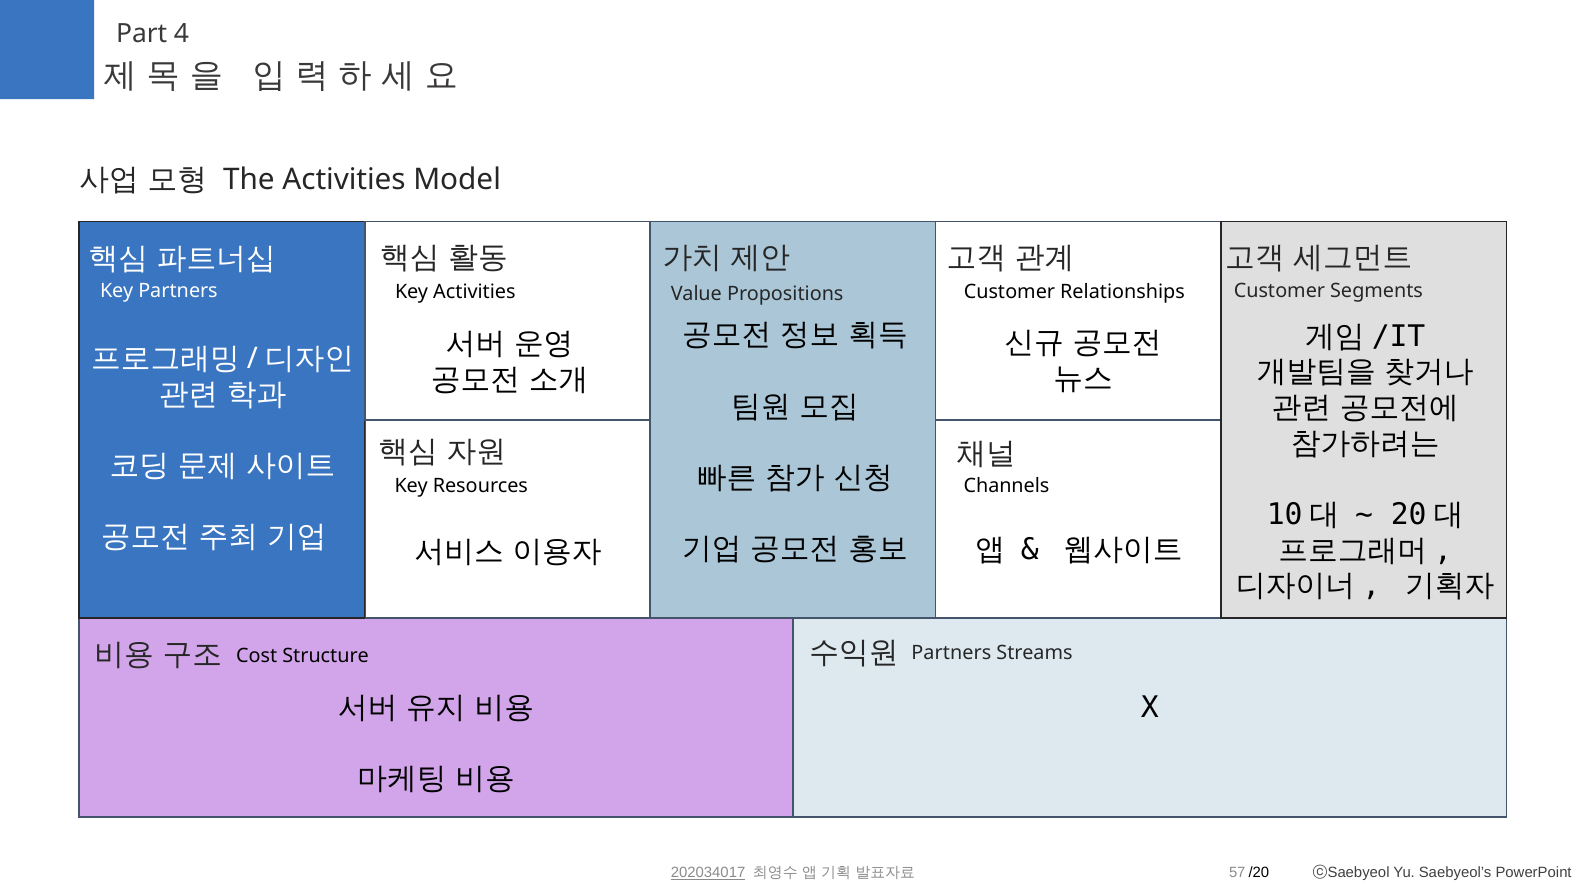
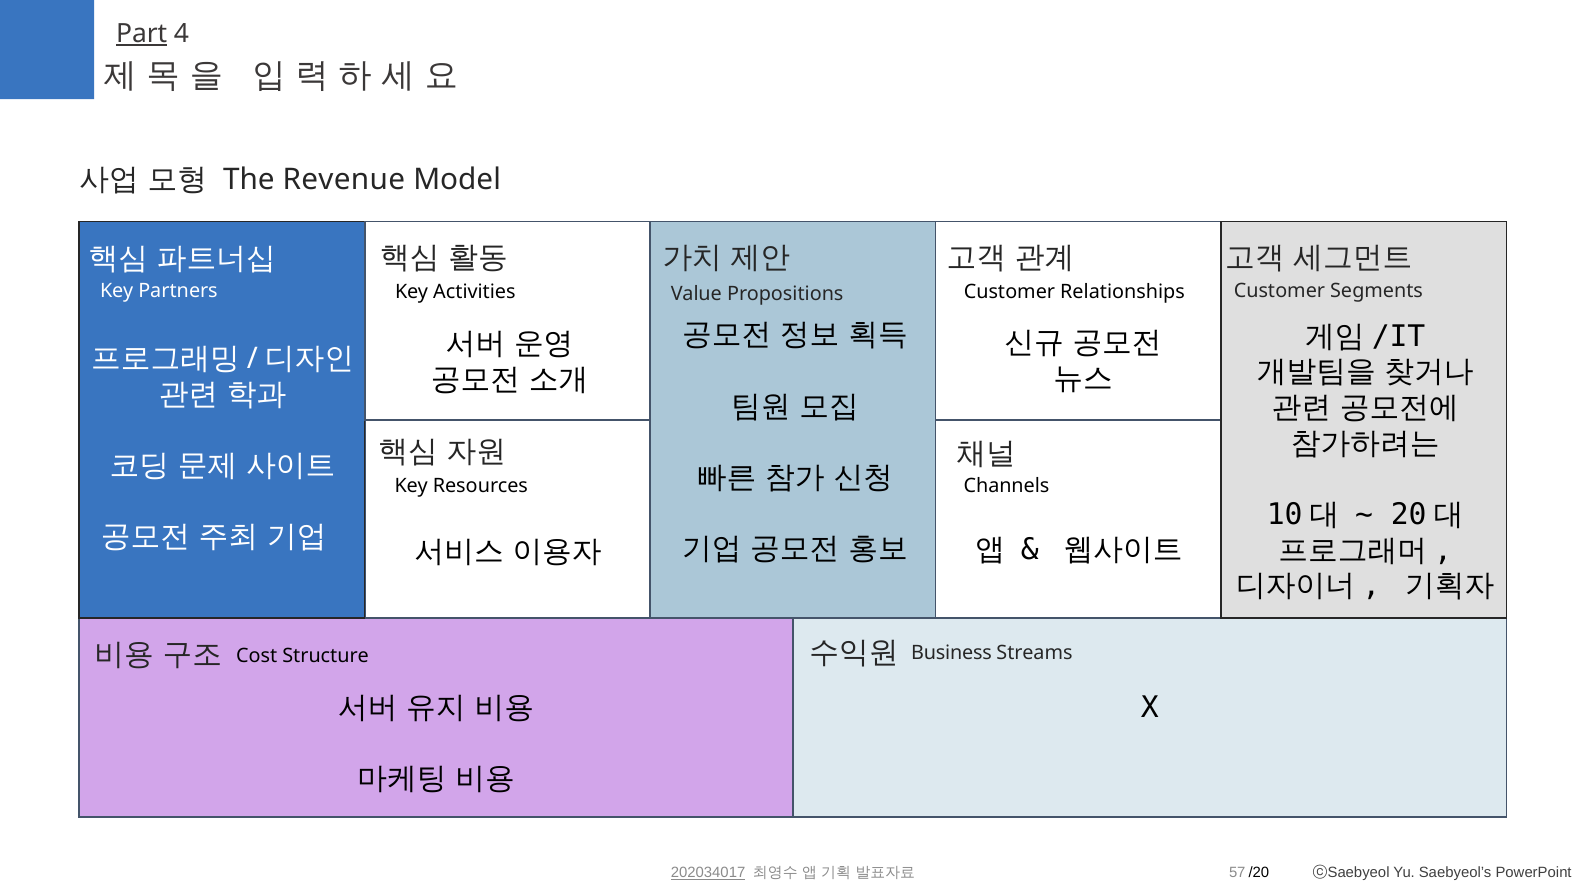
Part underline: none -> present (142, 34)
The Activities: Activities -> Revenue (344, 180)
Structure Partners: Partners -> Business (951, 653)
